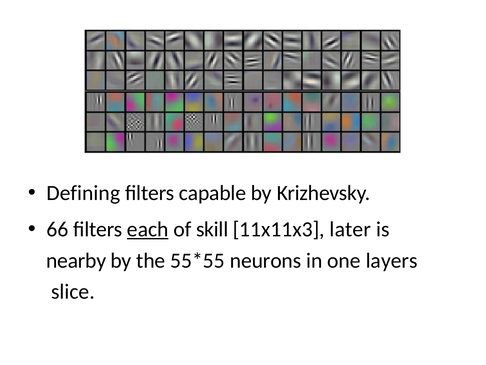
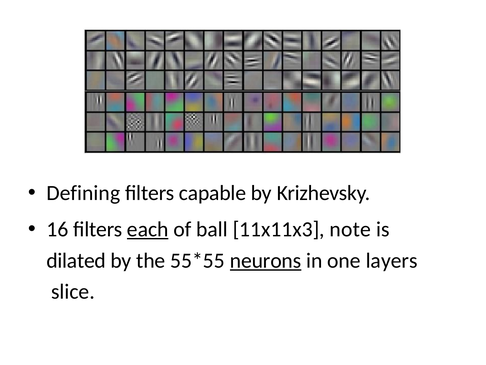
66: 66 -> 16 (57, 229)
skill: skill -> ball (212, 229)
later: later -> note (350, 229)
nearby: nearby -> dilated (76, 260)
neurons underline: none -> present (266, 260)
